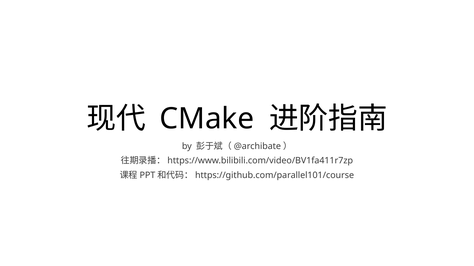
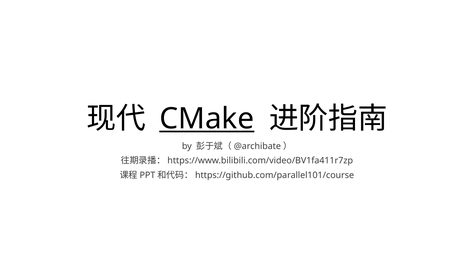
CMake underline: none -> present (207, 119)
